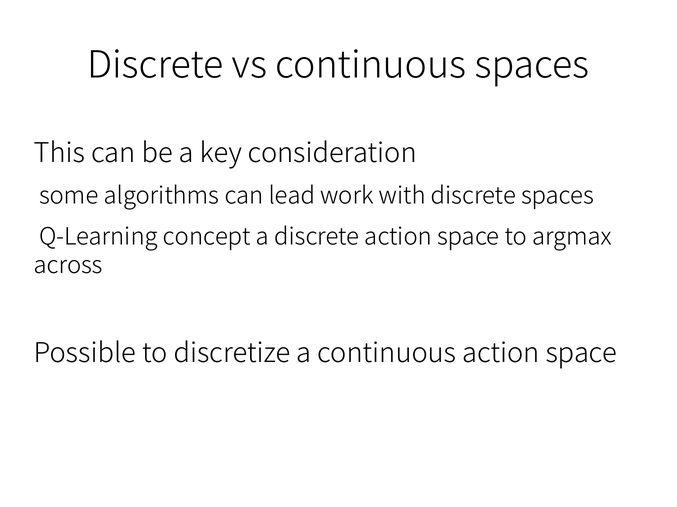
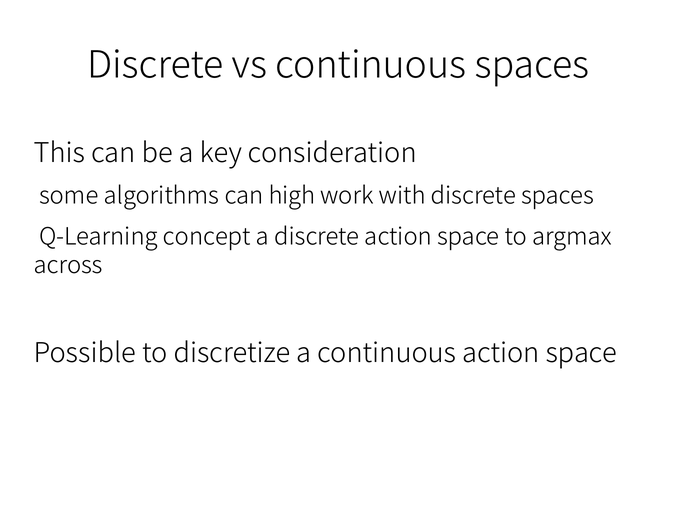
lead: lead -> high (292, 196)
